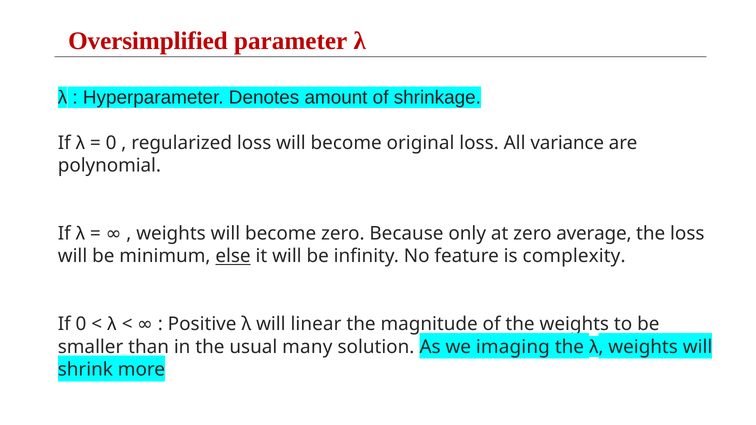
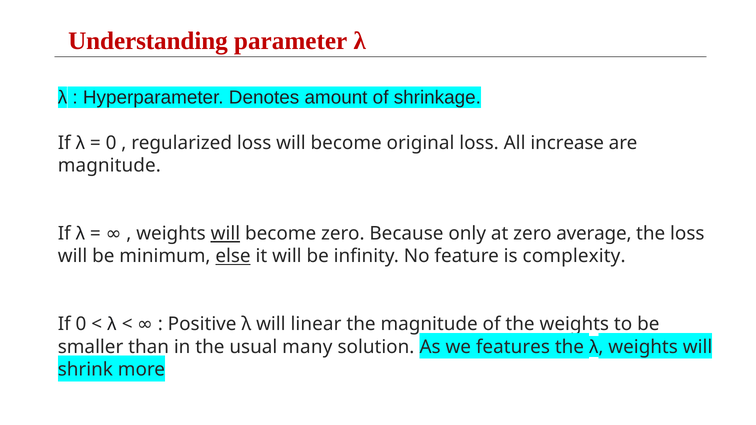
Oversimplified: Oversimplified -> Understanding (148, 41)
variance: variance -> increase (567, 143)
polynomial: polynomial -> magnitude (109, 166)
will underline: none -> present (225, 234)
imaging: imaging -> features (513, 347)
